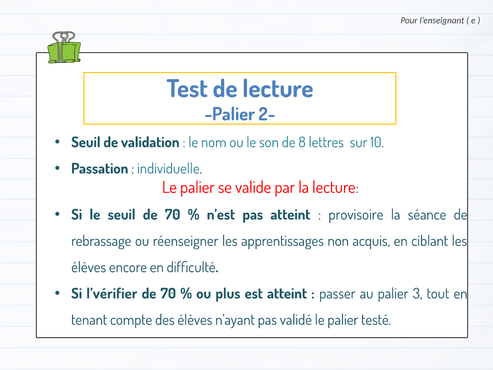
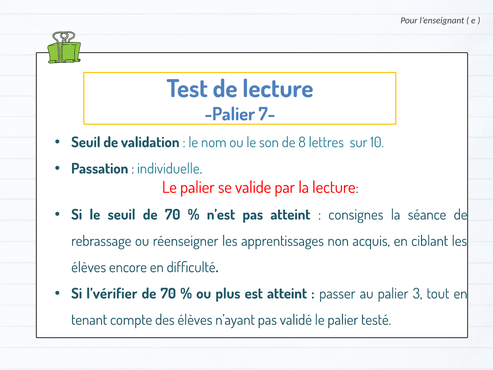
2-: 2- -> 7- (267, 114)
provisoire: provisoire -> consignes (356, 215)
